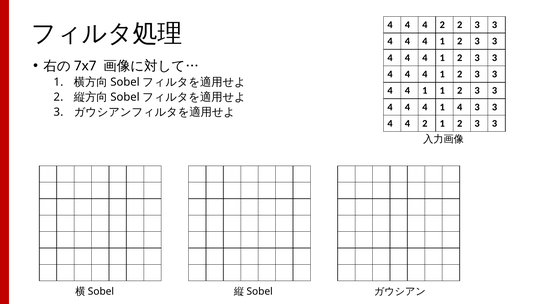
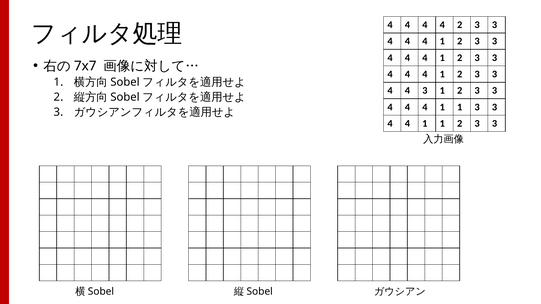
4 4 4 2: 2 -> 4 (442, 25)
1: 1 -> 3 (425, 91)
4: 4 -> 1 (460, 107)
2: 2 -> 1 (425, 124)
